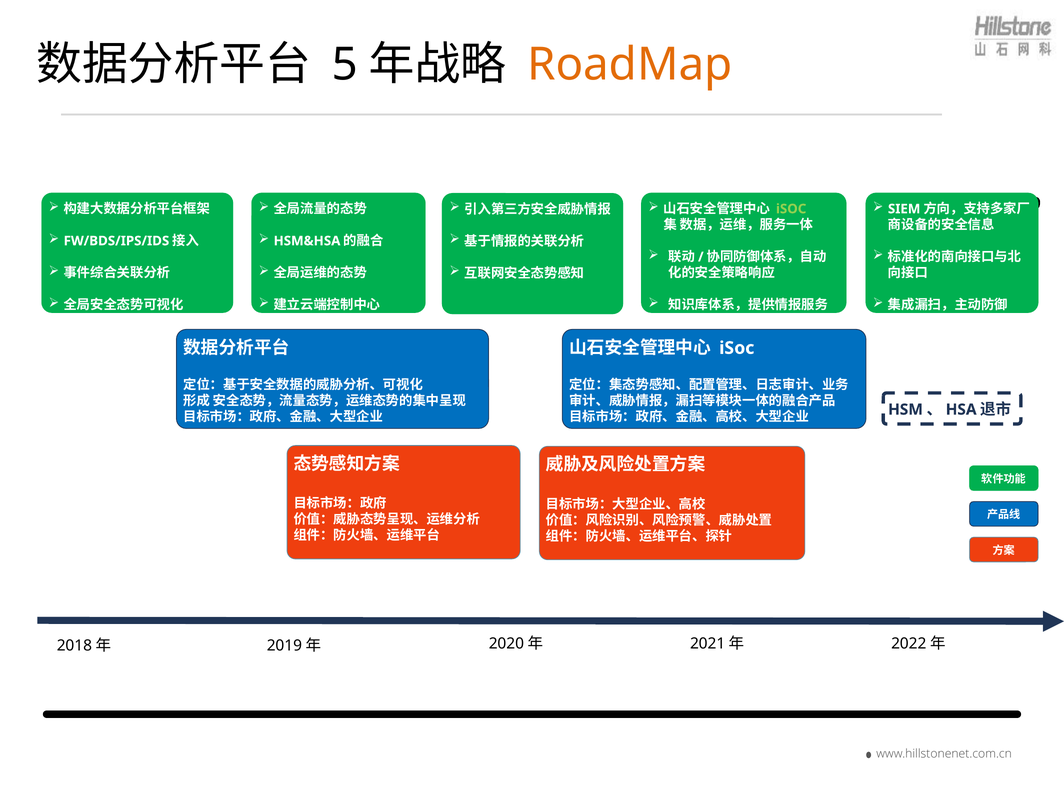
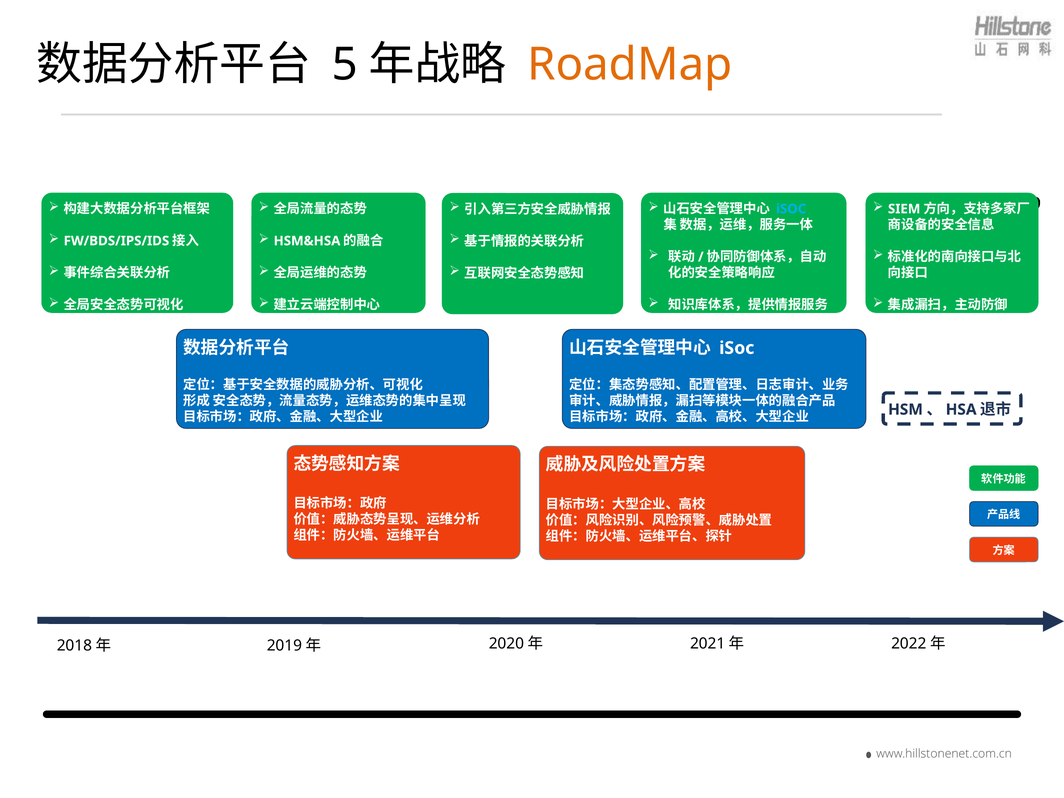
iSOC colour: light green -> light blue (791, 209)
